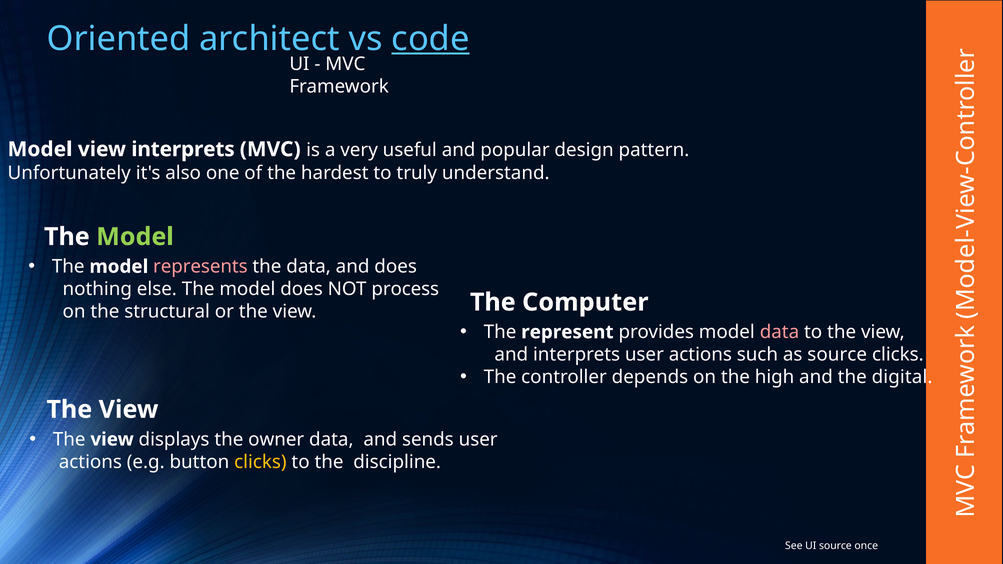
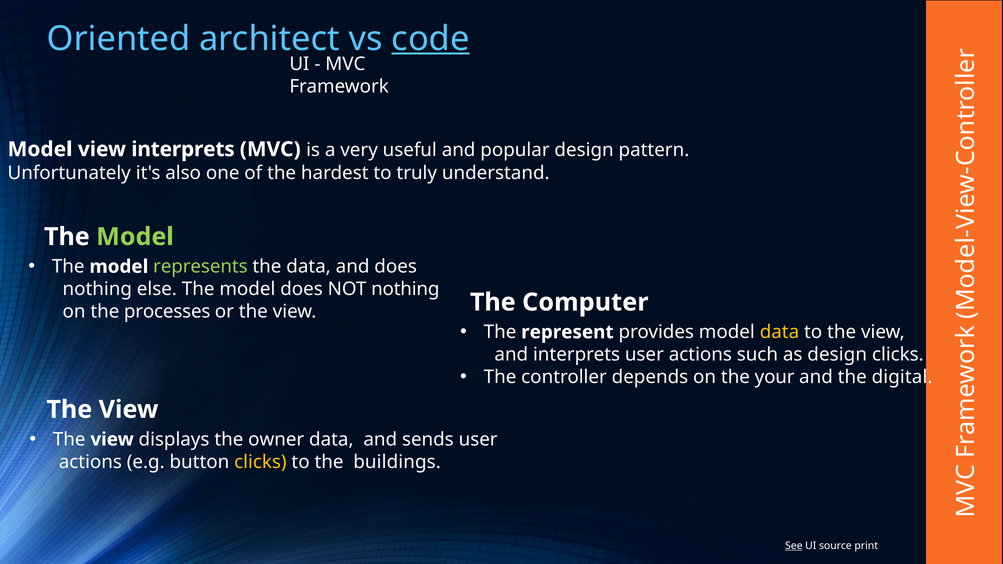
represents colour: pink -> light green (200, 267)
NOT process: process -> nothing (405, 289)
structural: structural -> processes (167, 312)
data colour: pink -> yellow (779, 332)
as source: source -> design (837, 355)
high: high -> your (775, 377)
discipline: discipline -> buildings (397, 462)
See underline: none -> present (794, 546)
once: once -> print (866, 546)
